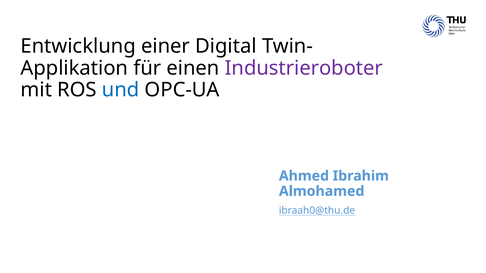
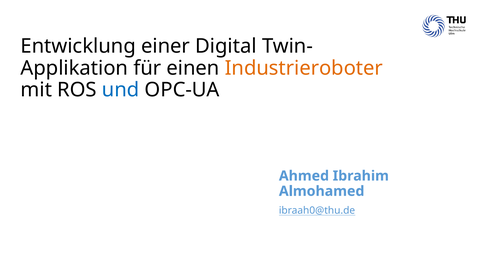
Industrieroboter colour: purple -> orange (304, 68)
